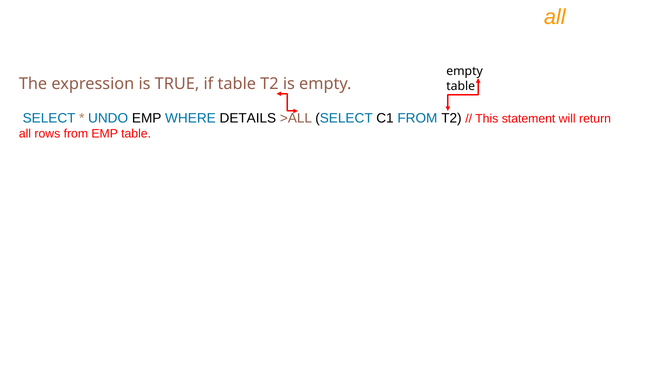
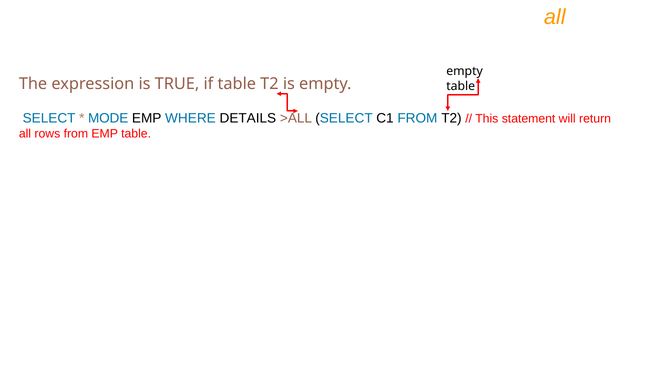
UNDO: UNDO -> MODE (108, 118)
